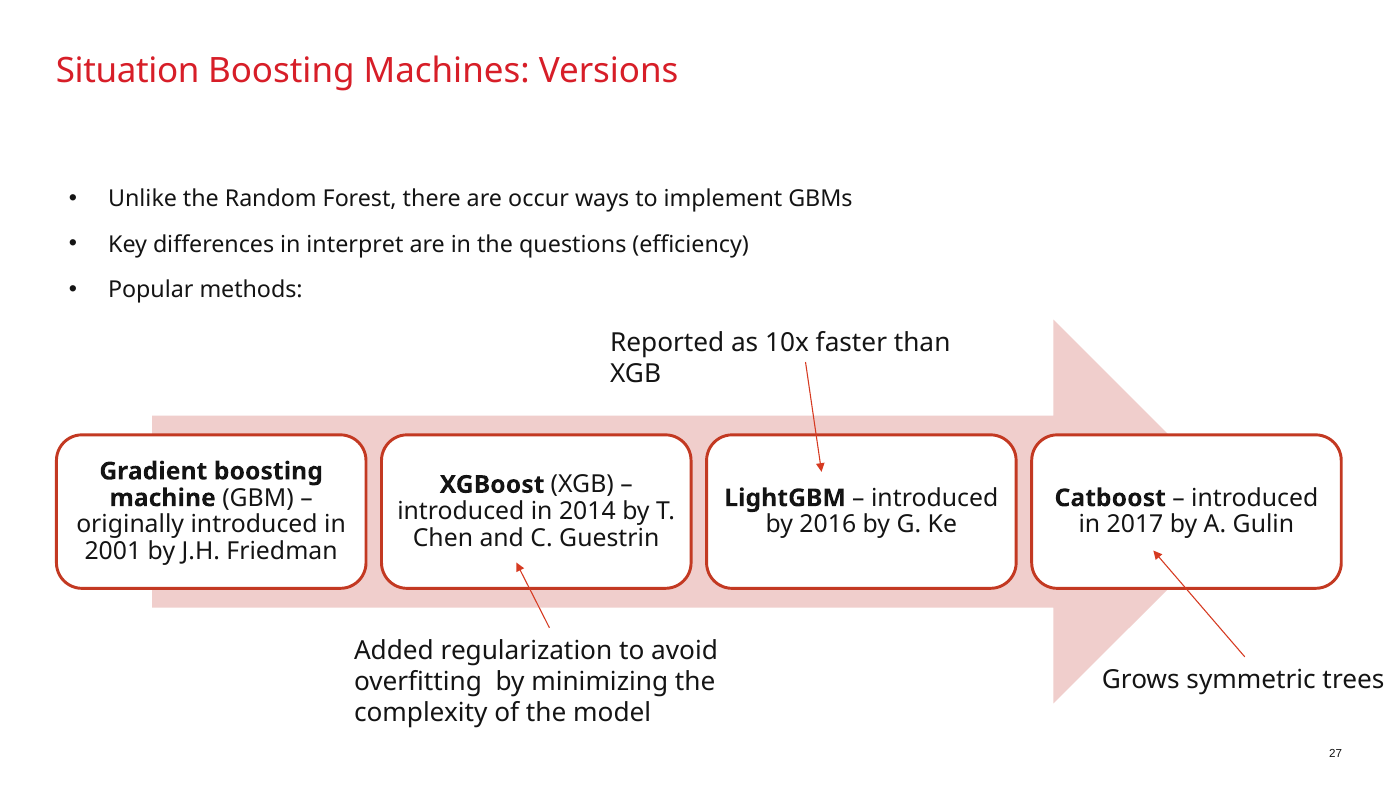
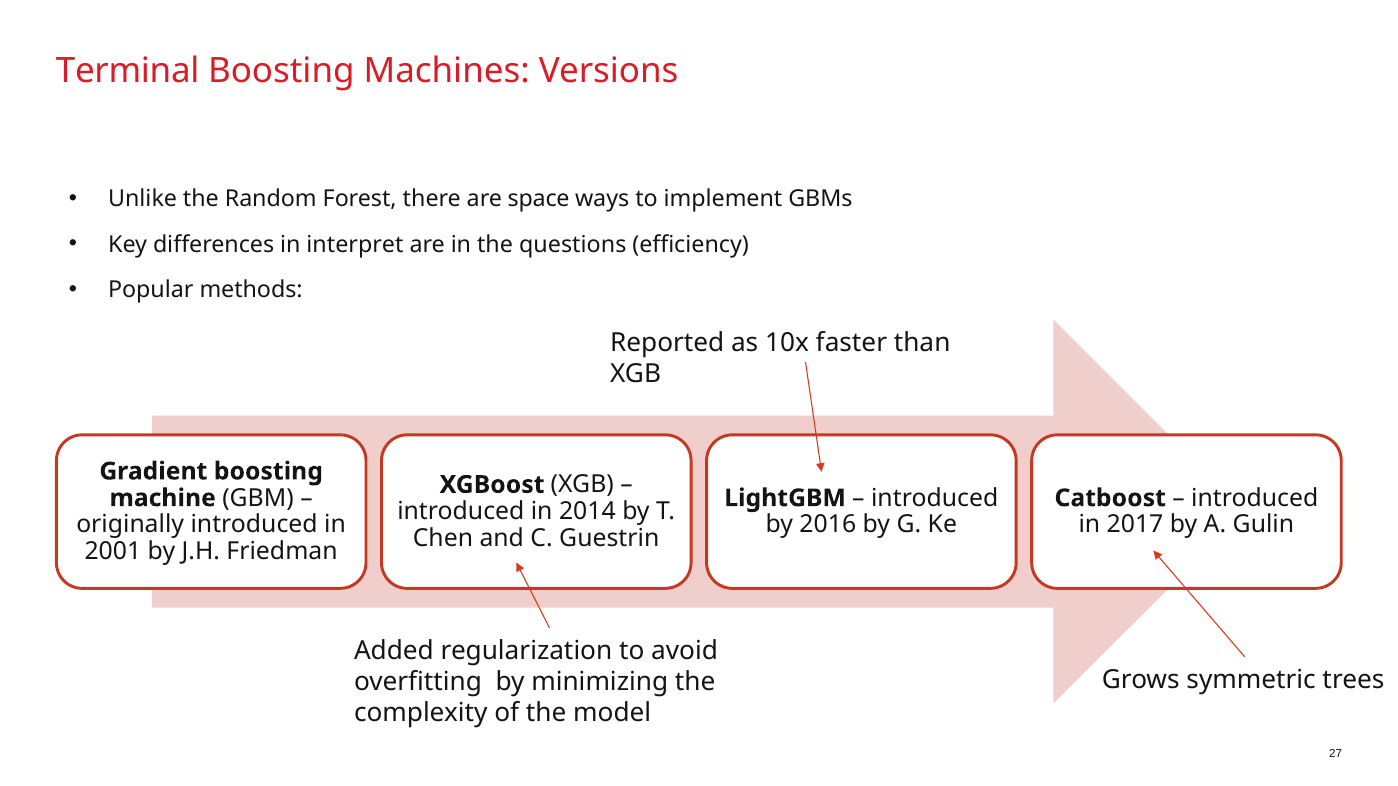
Situation: Situation -> Terminal (128, 71)
occur: occur -> space (539, 199)
